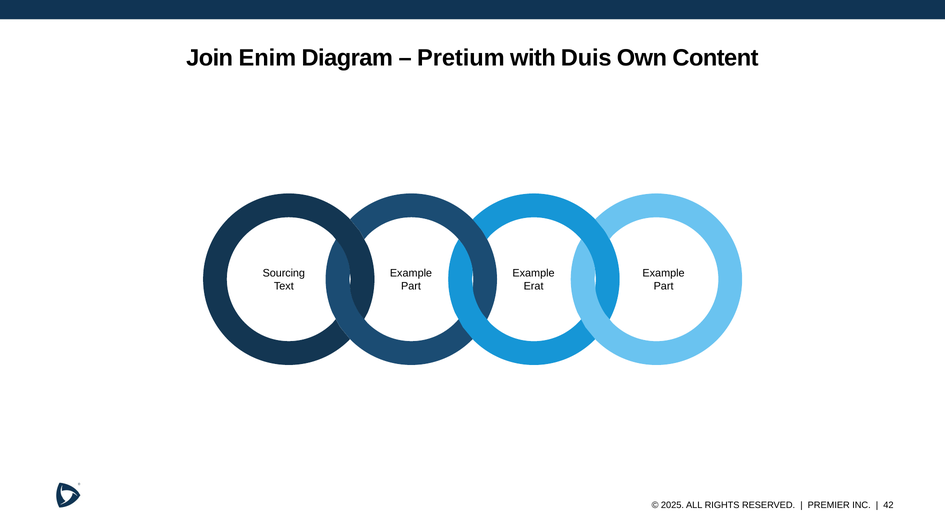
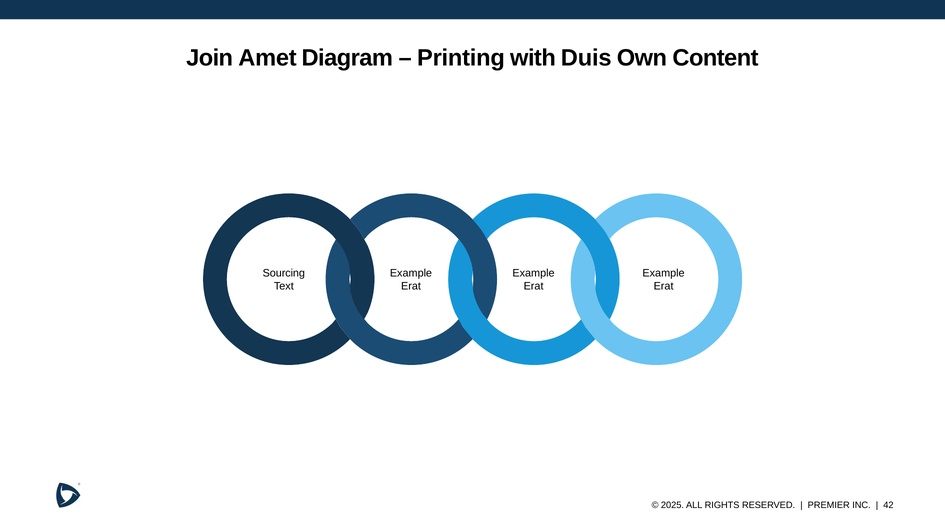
Enim: Enim -> Amet (267, 58)
Pretium: Pretium -> Printing (461, 58)
Part: Part -> Erat (411, 286)
Part: Part -> Erat (664, 286)
